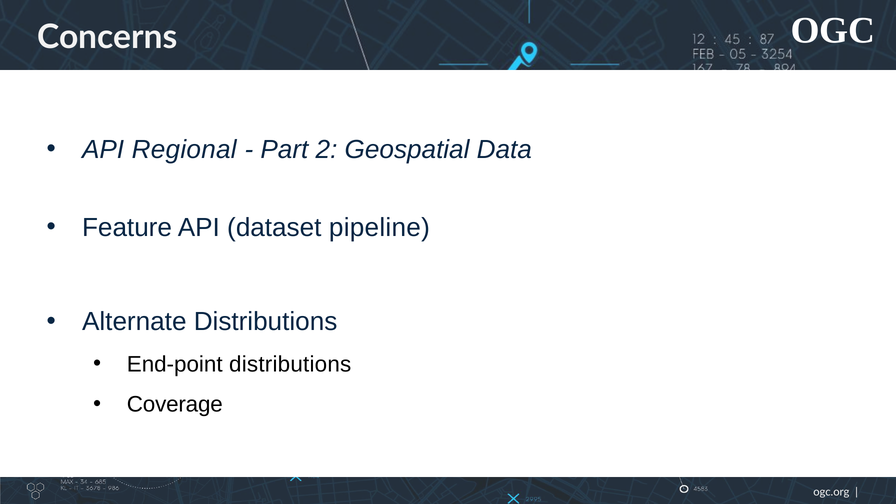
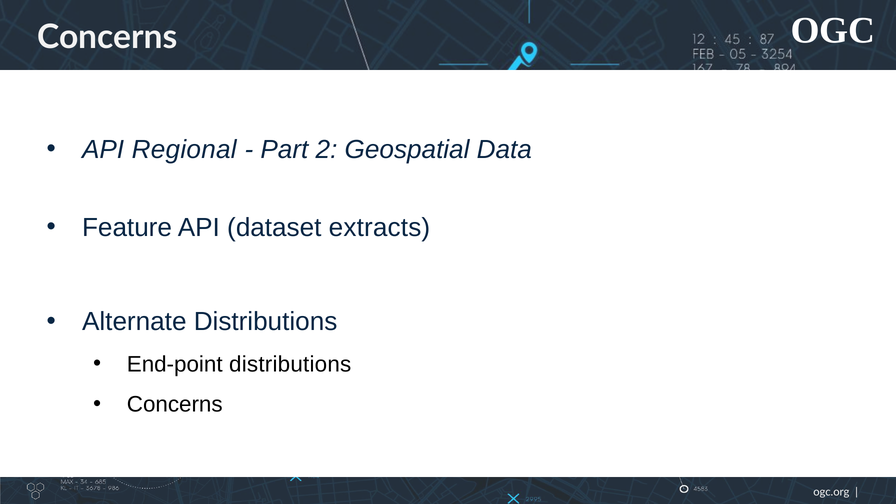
pipeline: pipeline -> extracts (379, 228)
Coverage: Coverage -> Concerns (175, 404)
